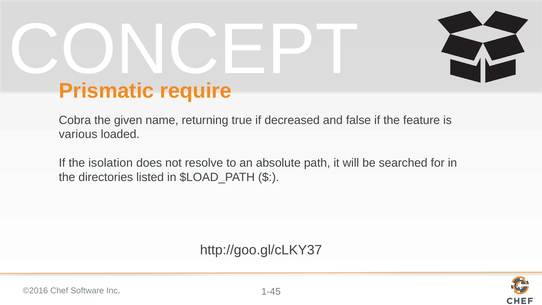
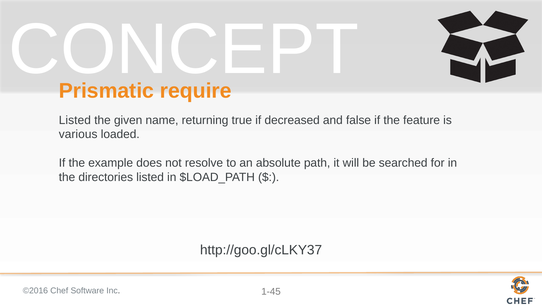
Cobra: Cobra -> Listed (75, 120)
isolation: isolation -> example (111, 163)
